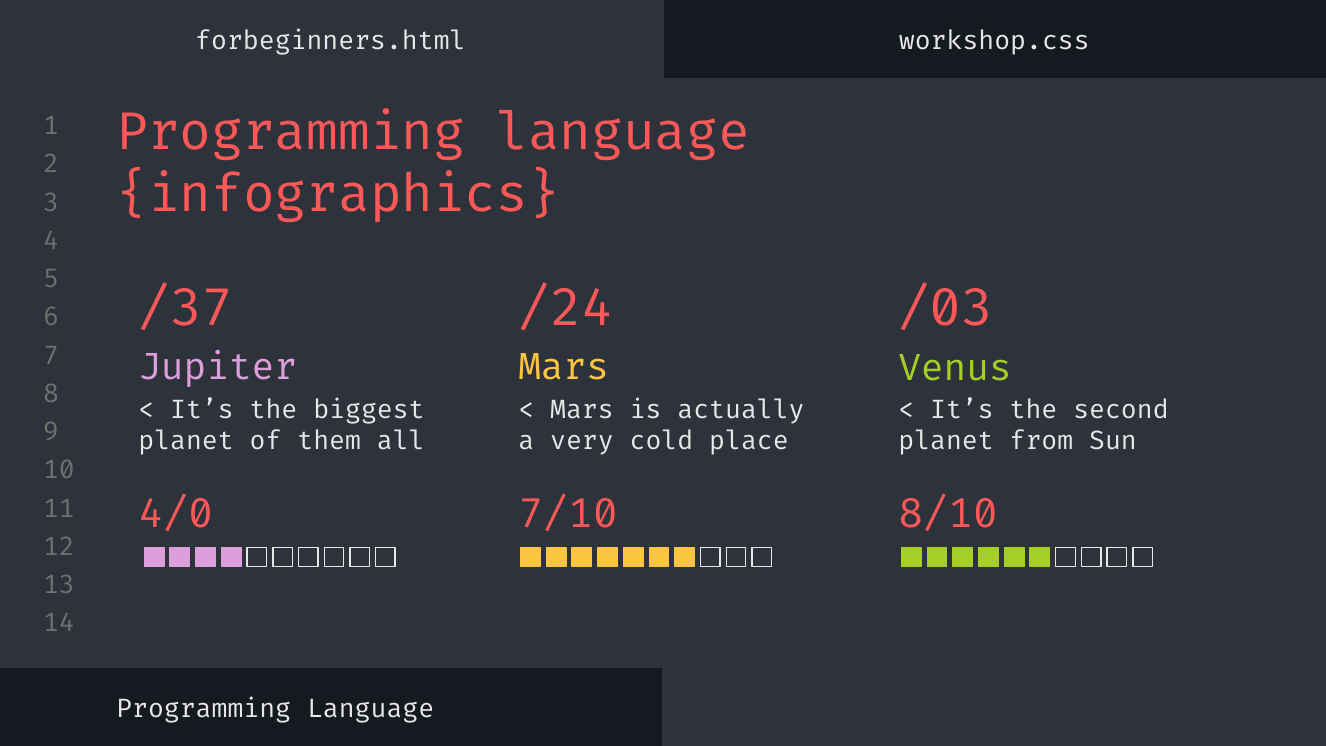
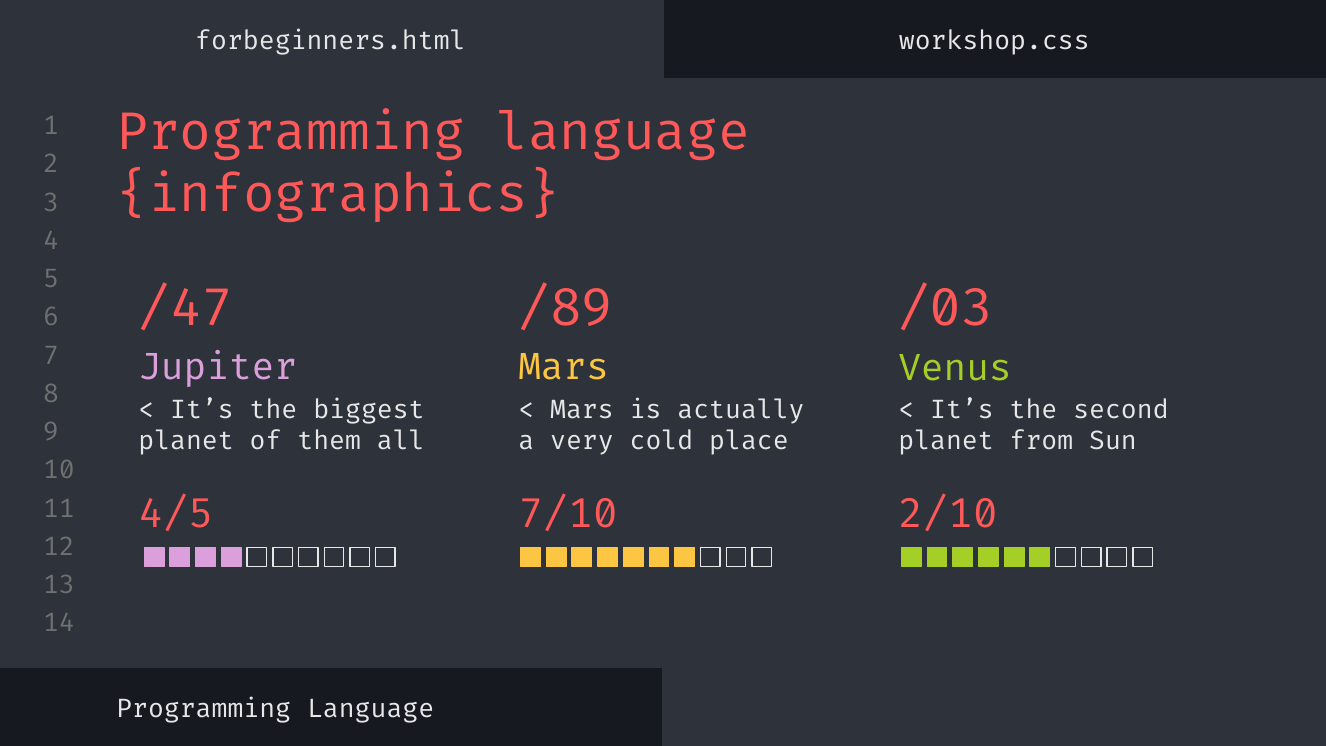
/37: /37 -> /47 (186, 308)
/24: /24 -> /89 (566, 308)
4/0: 4/0 -> 4/5 (176, 514)
8/10: 8/10 -> 2/10 (948, 514)
